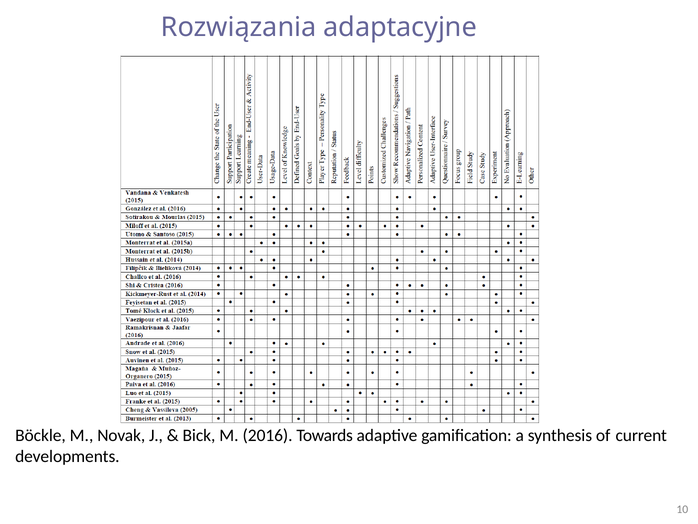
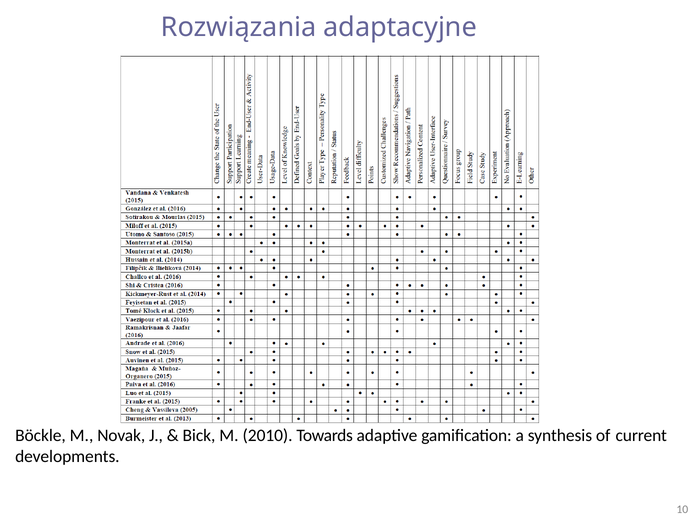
2016: 2016 -> 2010 (268, 435)
